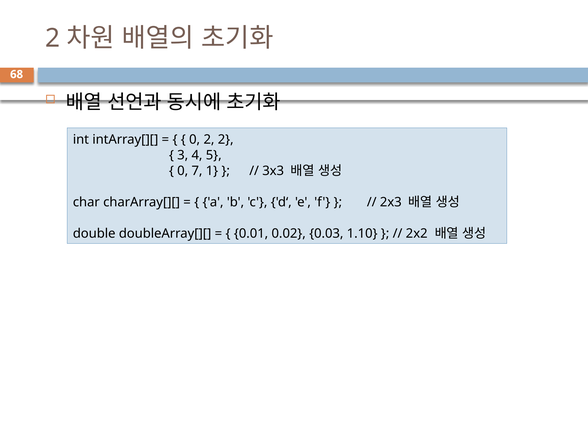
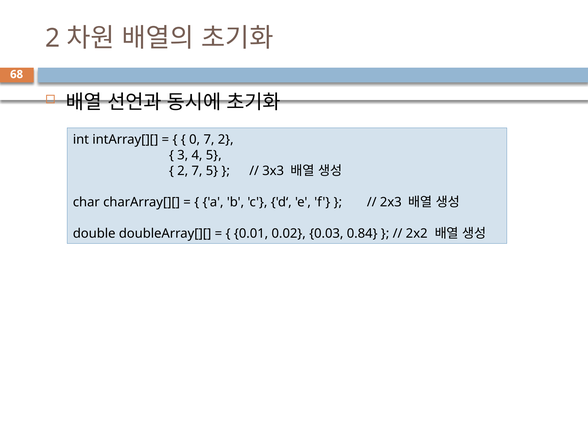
0 2: 2 -> 7 (209, 140)
0: 0 -> 2 (183, 171)
7 1: 1 -> 5 (212, 171)
1.10: 1.10 -> 0.84 (362, 234)
